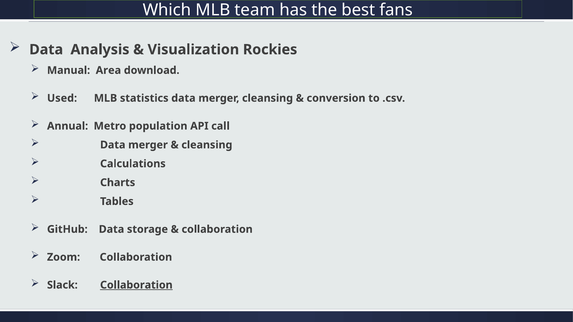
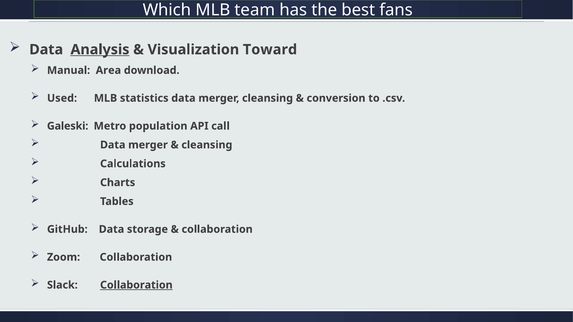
Analysis underline: none -> present (100, 50)
Rockies: Rockies -> Toward (270, 50)
Annual: Annual -> Galeski (68, 126)
